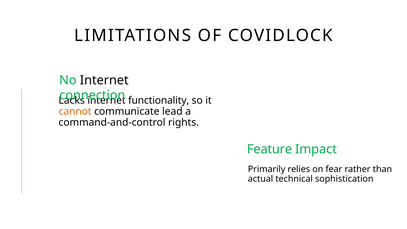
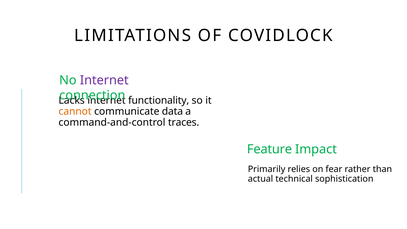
Internet colour: black -> purple (104, 80)
lead: lead -> data (172, 111)
rights: rights -> traces (184, 122)
